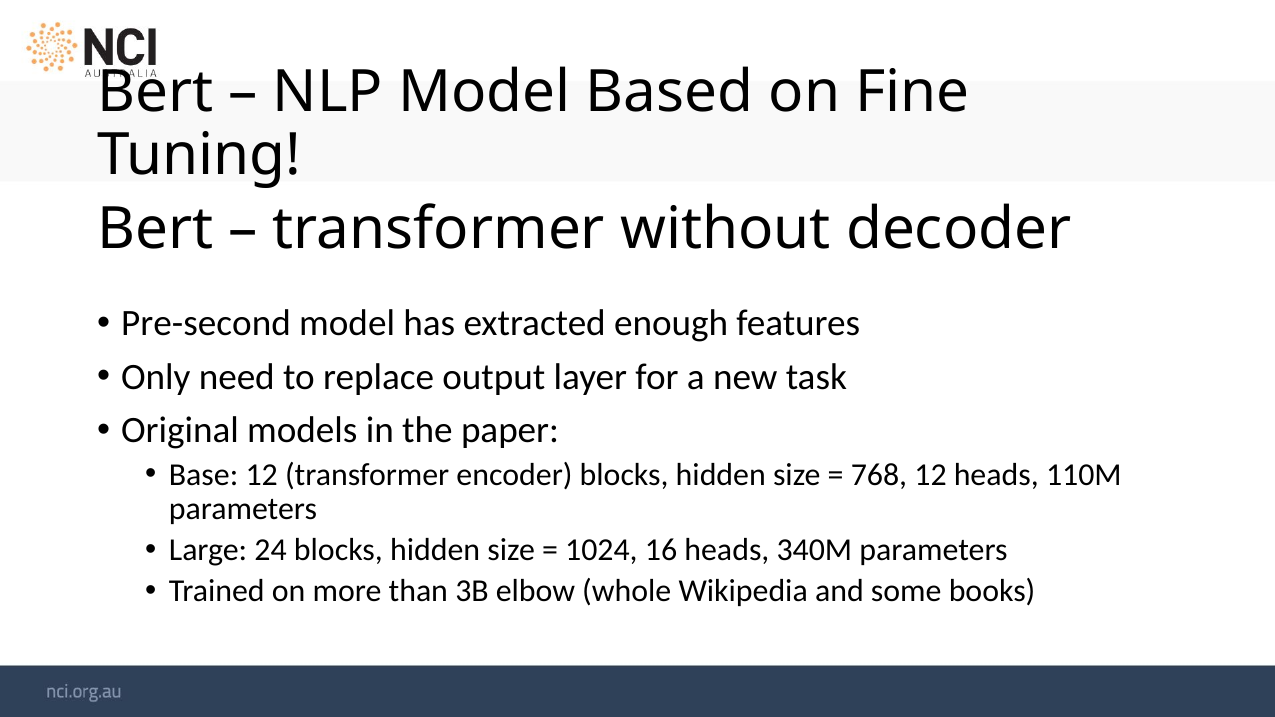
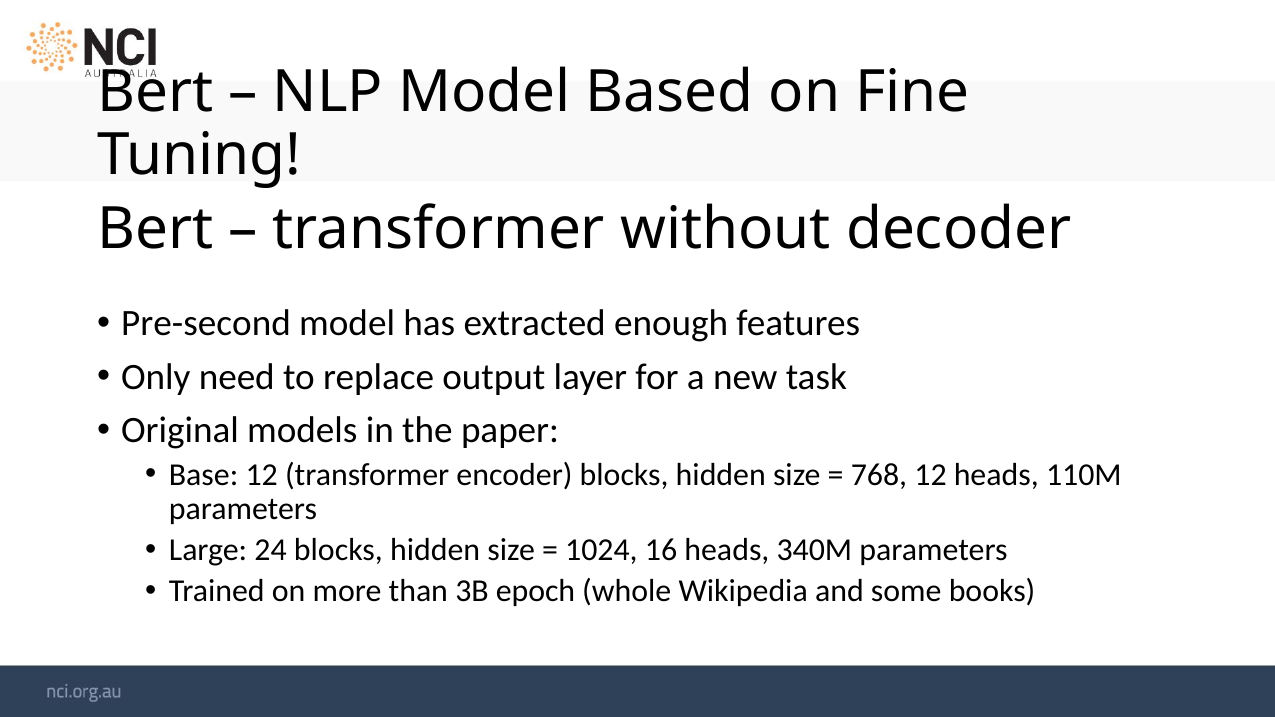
elbow: elbow -> epoch (535, 591)
